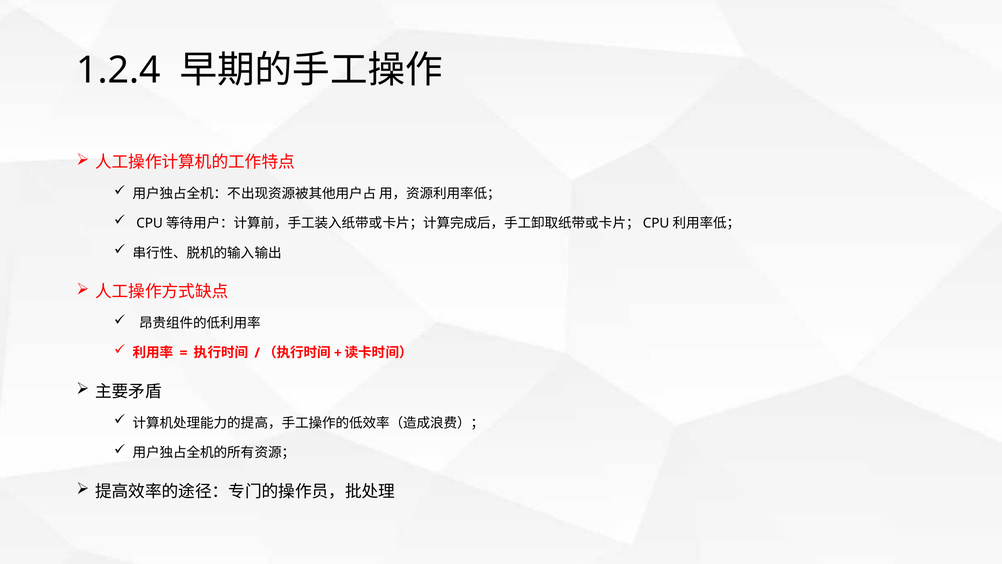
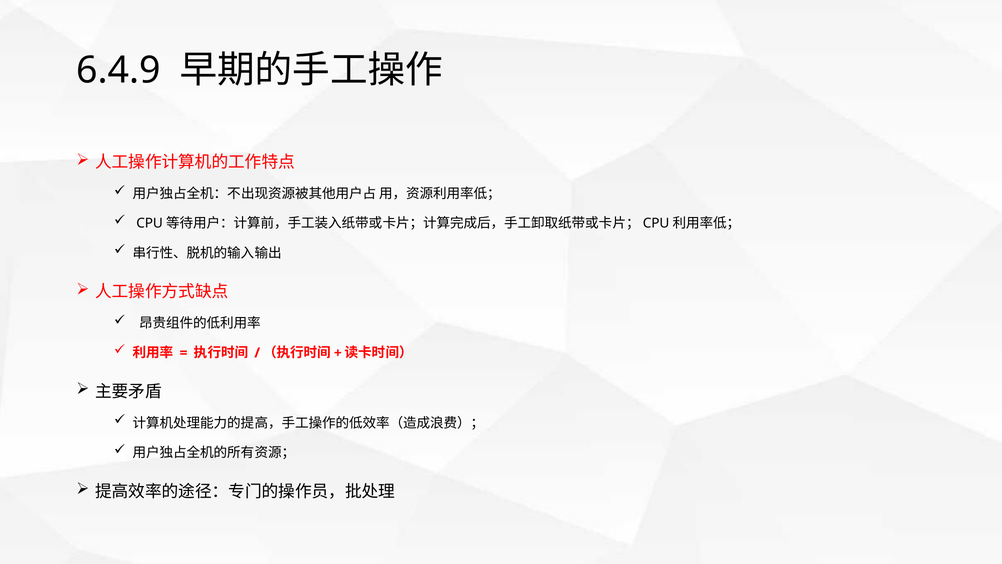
1.2.4: 1.2.4 -> 6.4.9 (119, 71)
